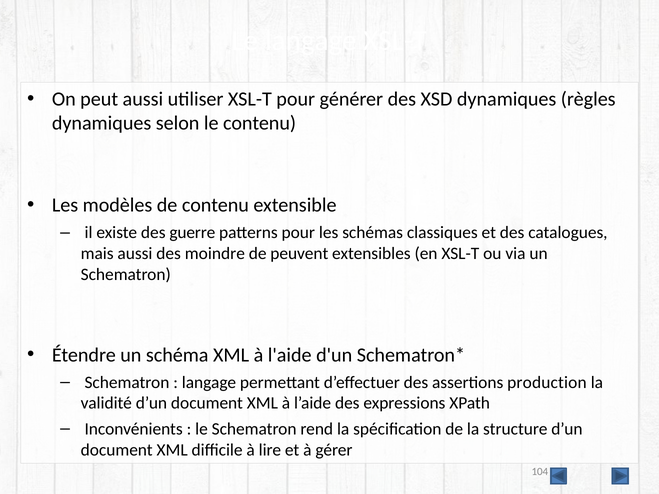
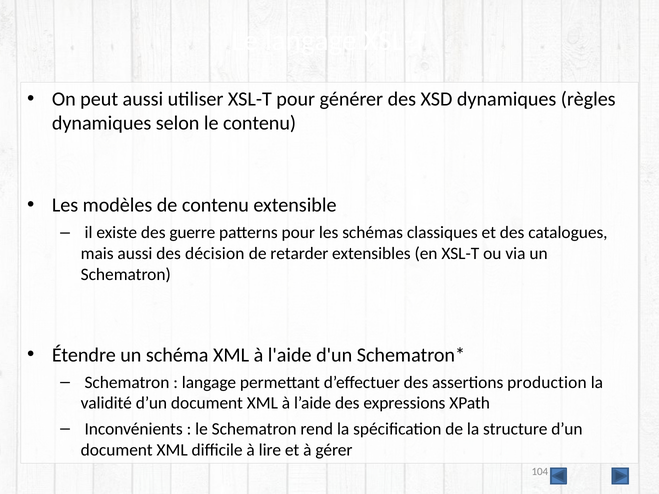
moindre: moindre -> décision (215, 254)
peuvent: peuvent -> retarder (299, 254)
